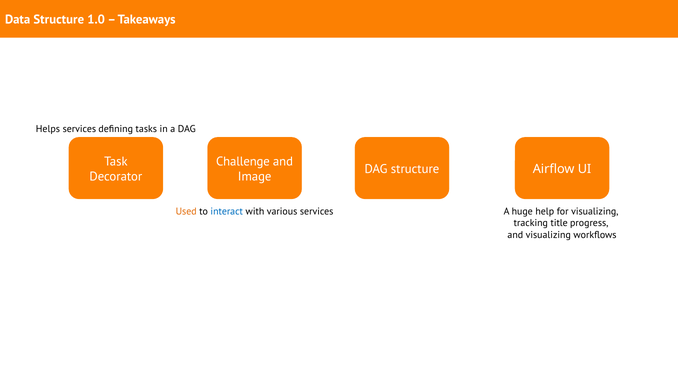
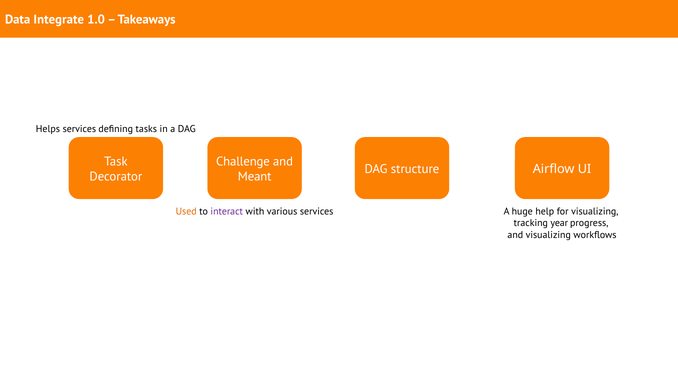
Data Structure: Structure -> Integrate (59, 20)
Image: Image -> Meant (255, 177)
interact colour: blue -> purple (227, 211)
title: title -> year (559, 223)
